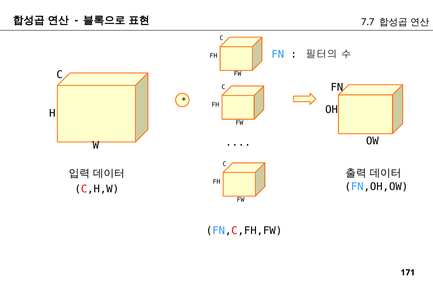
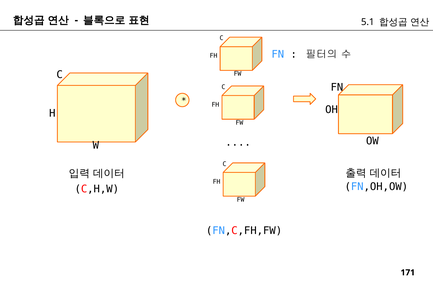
7.7: 7.7 -> 5.1 (368, 22)
